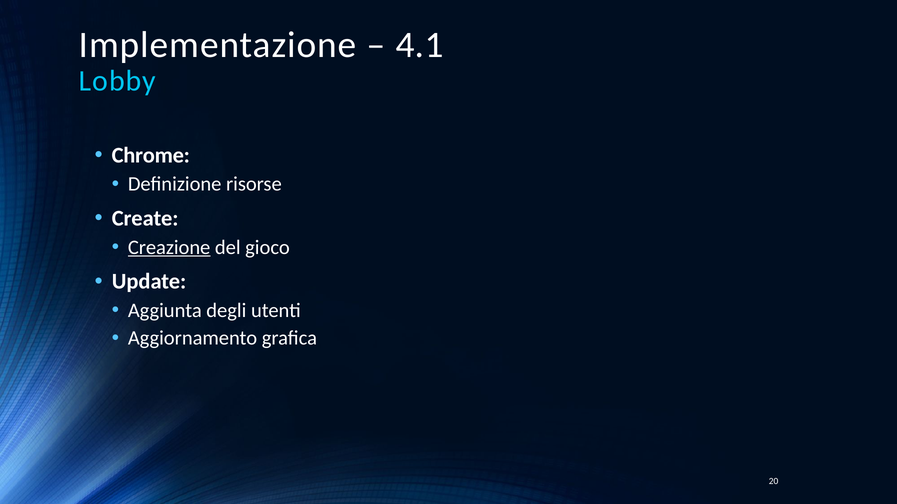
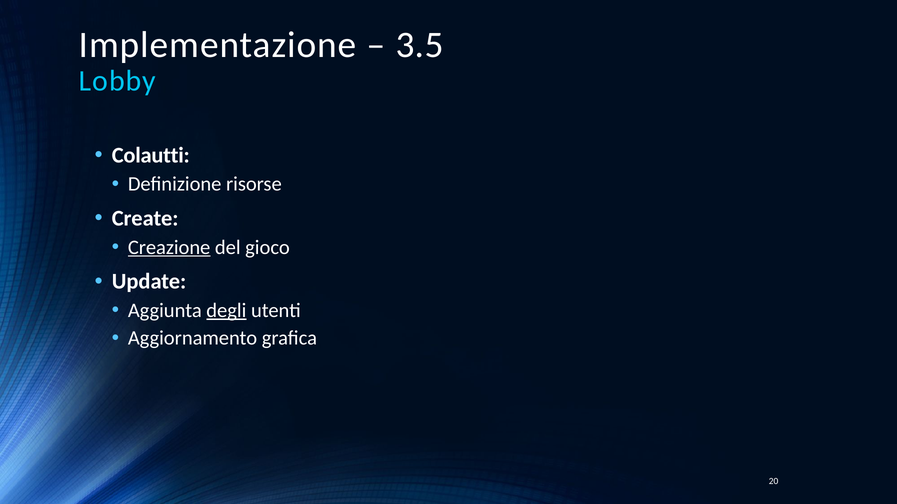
4.1: 4.1 -> 3.5 (420, 45)
Chrome: Chrome -> Colautti (151, 156)
degli underline: none -> present (226, 311)
